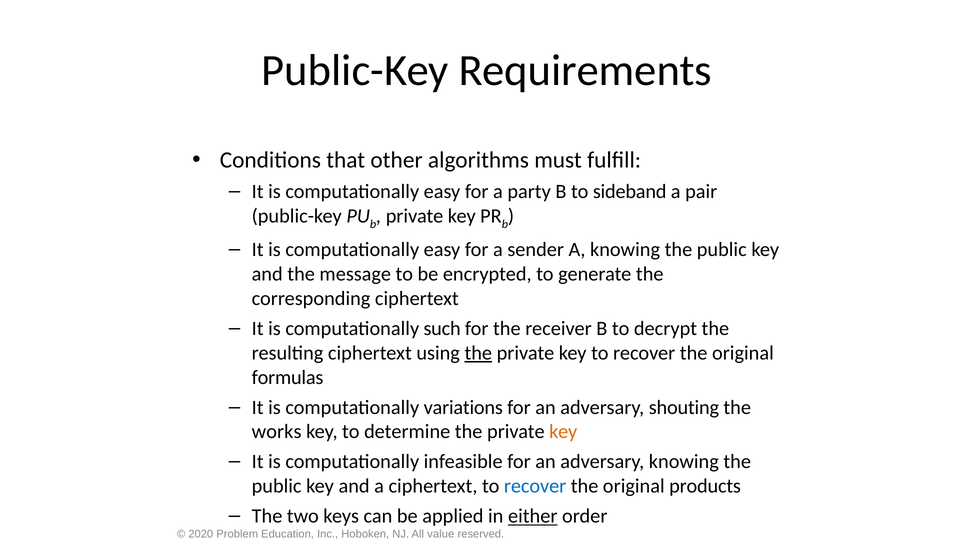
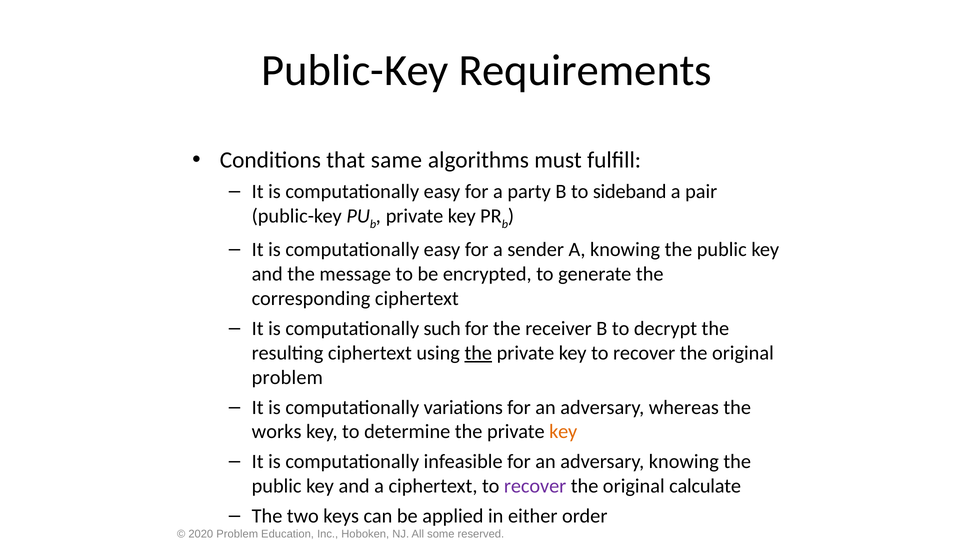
other: other -> same (396, 160)
formulas: formulas -> problem (287, 377)
shouting: shouting -> whereas (684, 407)
recover colour: blue -> purple (535, 486)
products: products -> calculate (705, 486)
either underline: present -> none (533, 516)
value: value -> some (441, 534)
